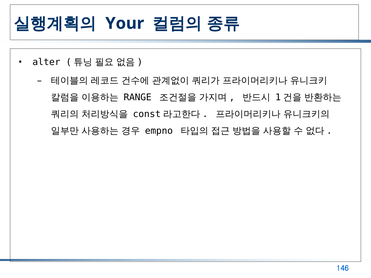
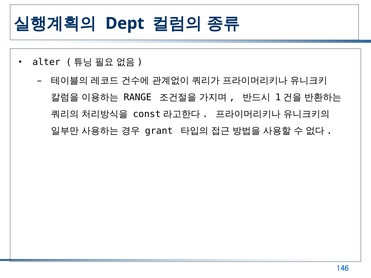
Your: Your -> Dept (125, 23)
empno: empno -> grant (159, 131)
